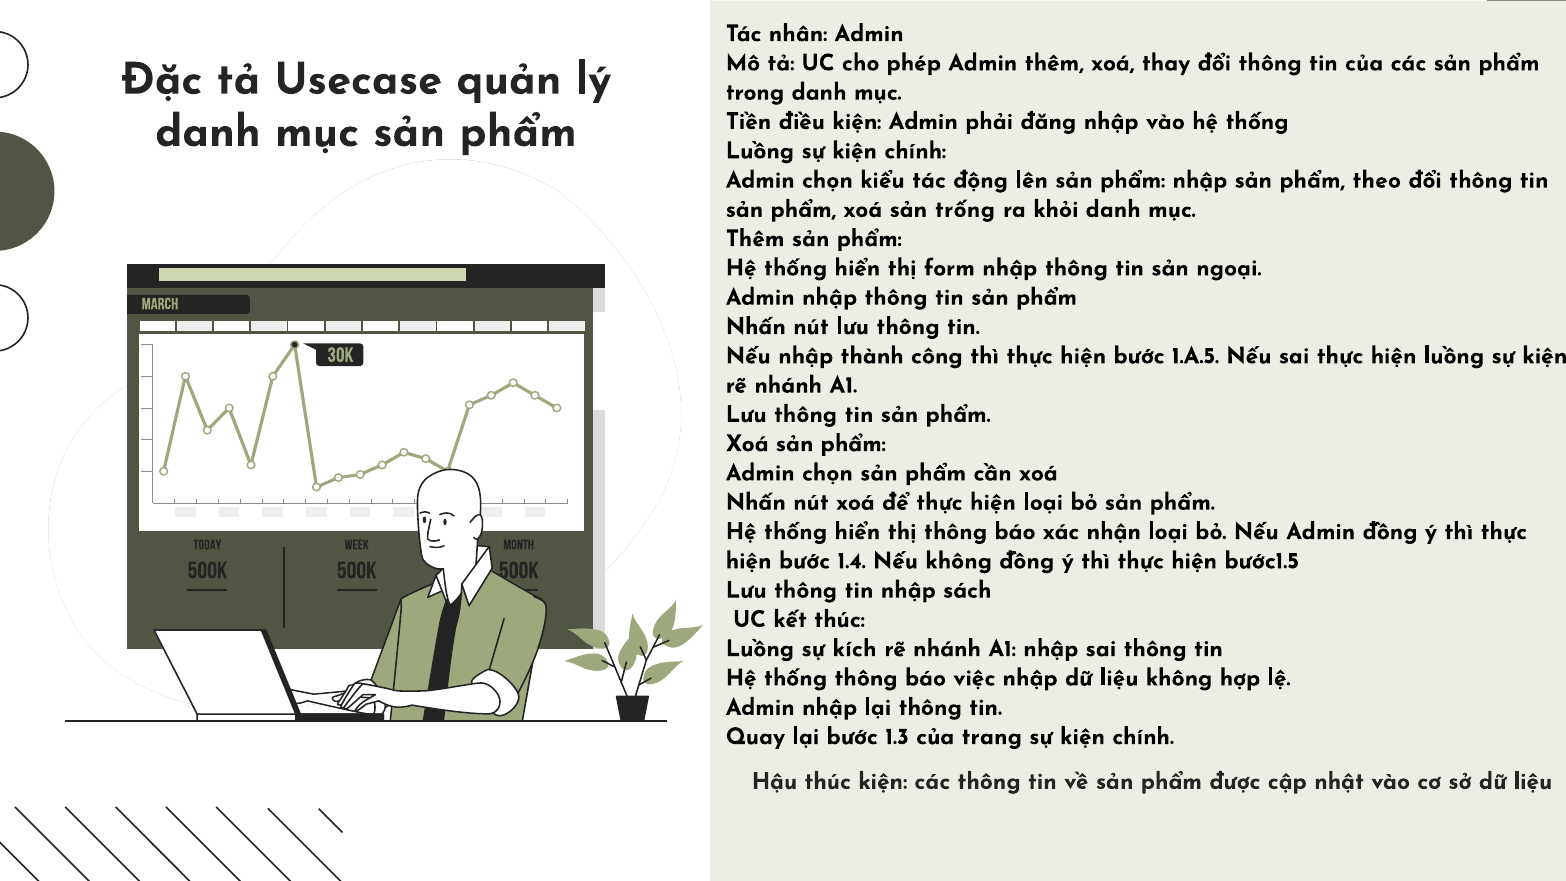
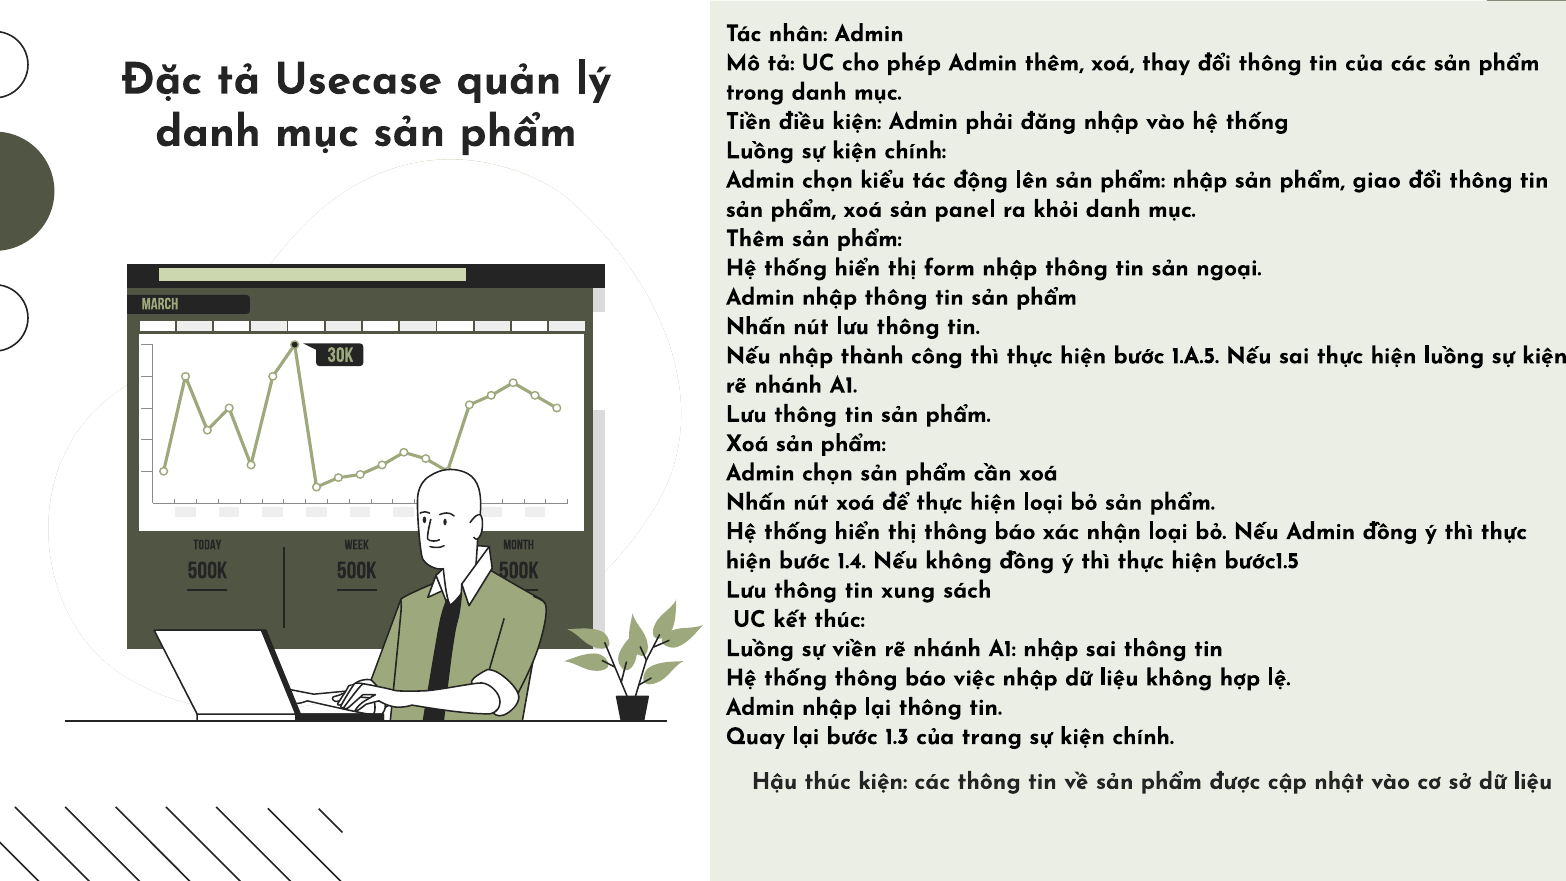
theo: theo -> giao (1377, 180)
trống: trống -> panel (965, 209)
tin nhập: nhập -> xung (908, 590)
kích: kích -> viền (855, 649)
